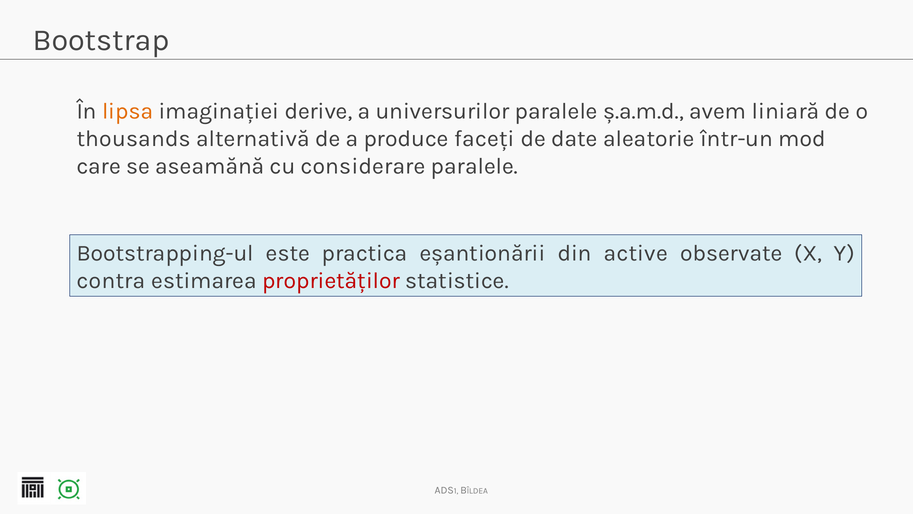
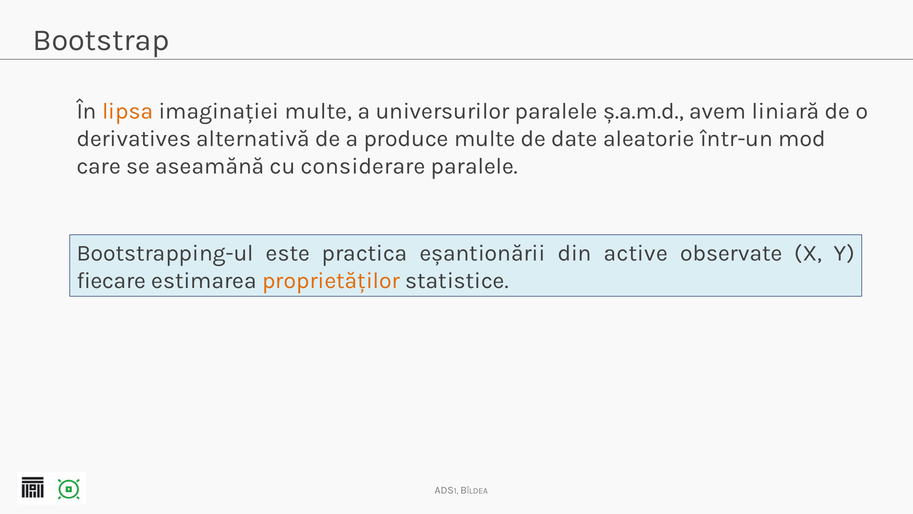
imaginației derive: derive -> multe (318, 111)
thousands: thousands -> derivatives (134, 139)
produce faceți: faceți -> multe (485, 139)
contra: contra -> fiecare (111, 280)
proprietăților colour: red -> orange (331, 280)
